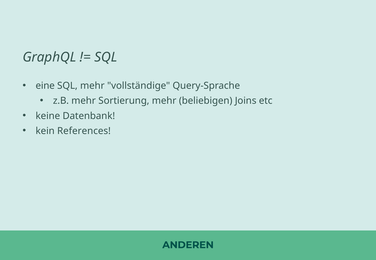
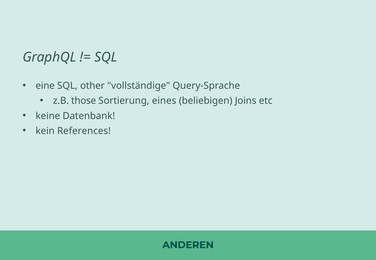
SQL mehr: mehr -> other (92, 86)
z.B mehr: mehr -> those (84, 101)
Sortierung mehr: mehr -> eines (164, 101)
